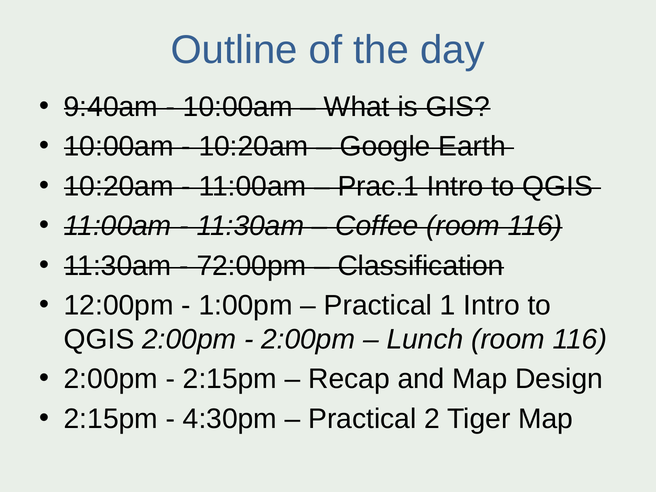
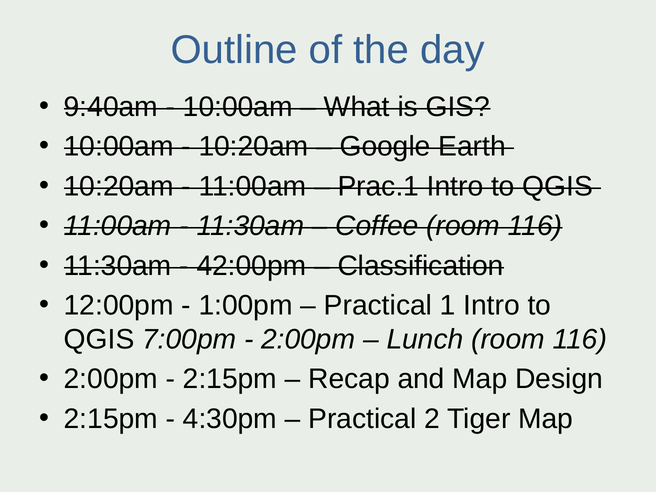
72:00pm: 72:00pm -> 42:00pm (251, 266)
QGIS 2:00pm: 2:00pm -> 7:00pm (189, 339)
